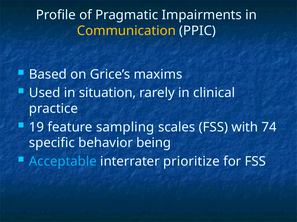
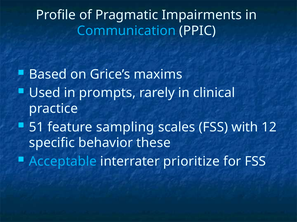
Communication colour: yellow -> light blue (126, 31)
situation: situation -> prompts (107, 93)
19: 19 -> 51 (37, 127)
74: 74 -> 12 (269, 127)
being: being -> these (154, 143)
